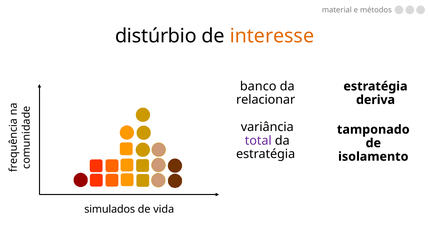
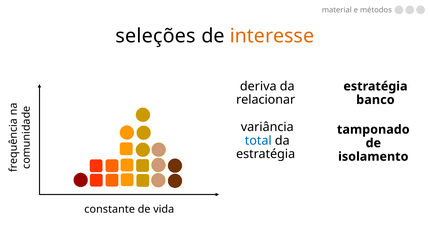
distúrbio: distúrbio -> seleções (156, 36)
banco: banco -> deriva (258, 86)
deriva: deriva -> banco (375, 100)
total colour: purple -> blue (258, 141)
simulados: simulados -> constante (110, 209)
